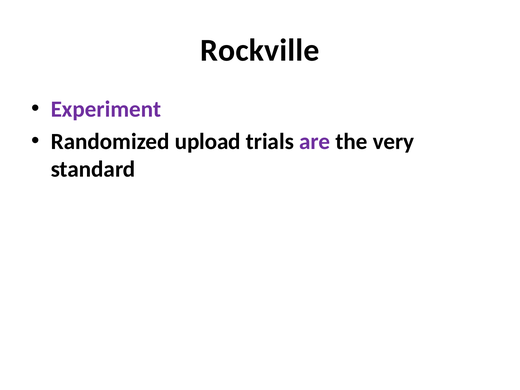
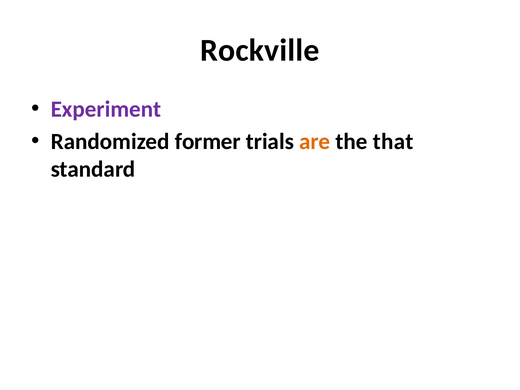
upload: upload -> former (208, 141)
are colour: purple -> orange (315, 141)
very: very -> that (393, 141)
